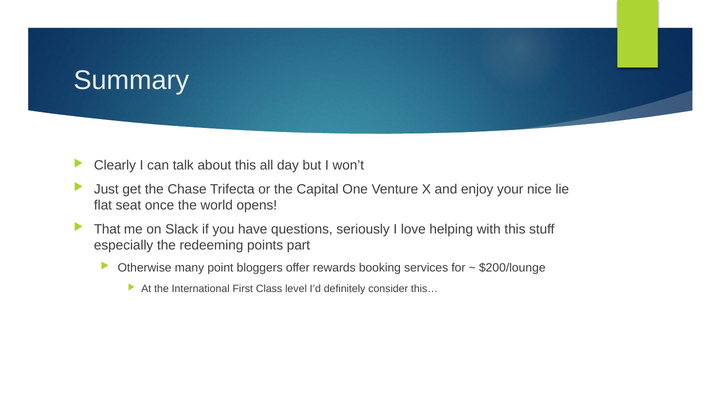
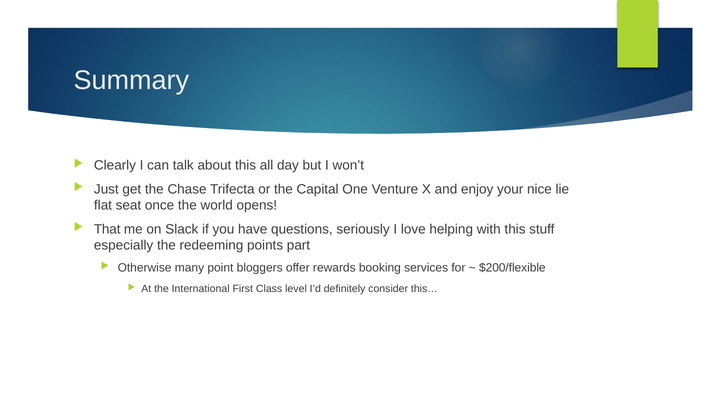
$200/lounge: $200/lounge -> $200/flexible (512, 268)
